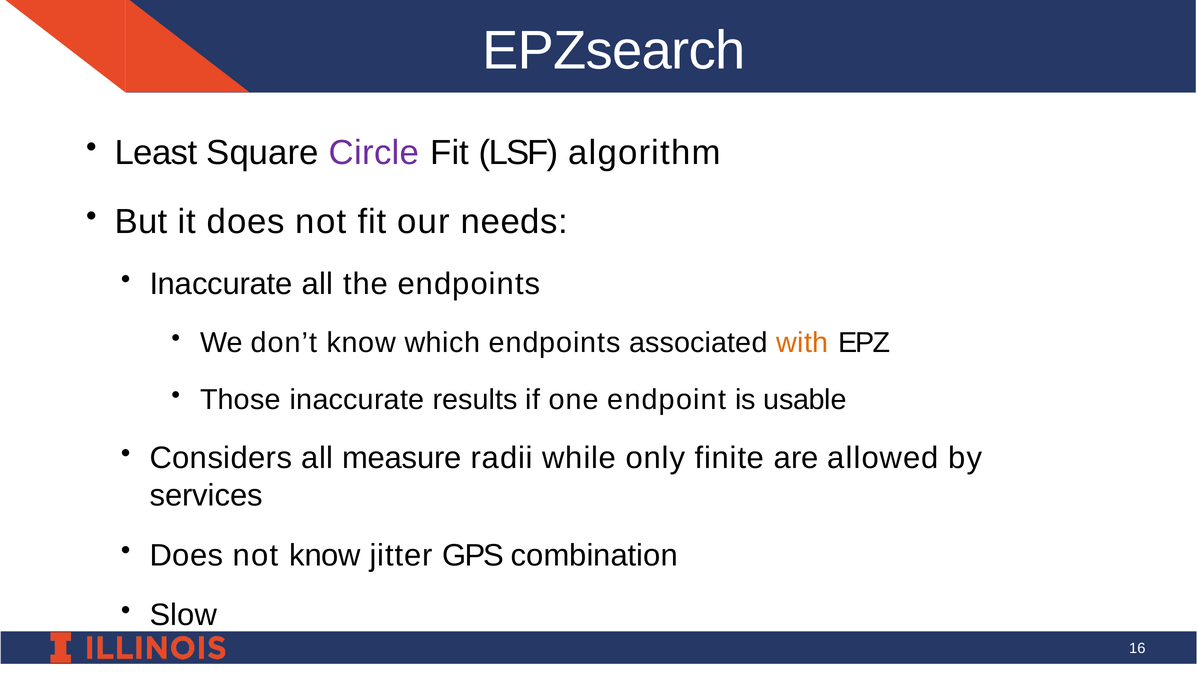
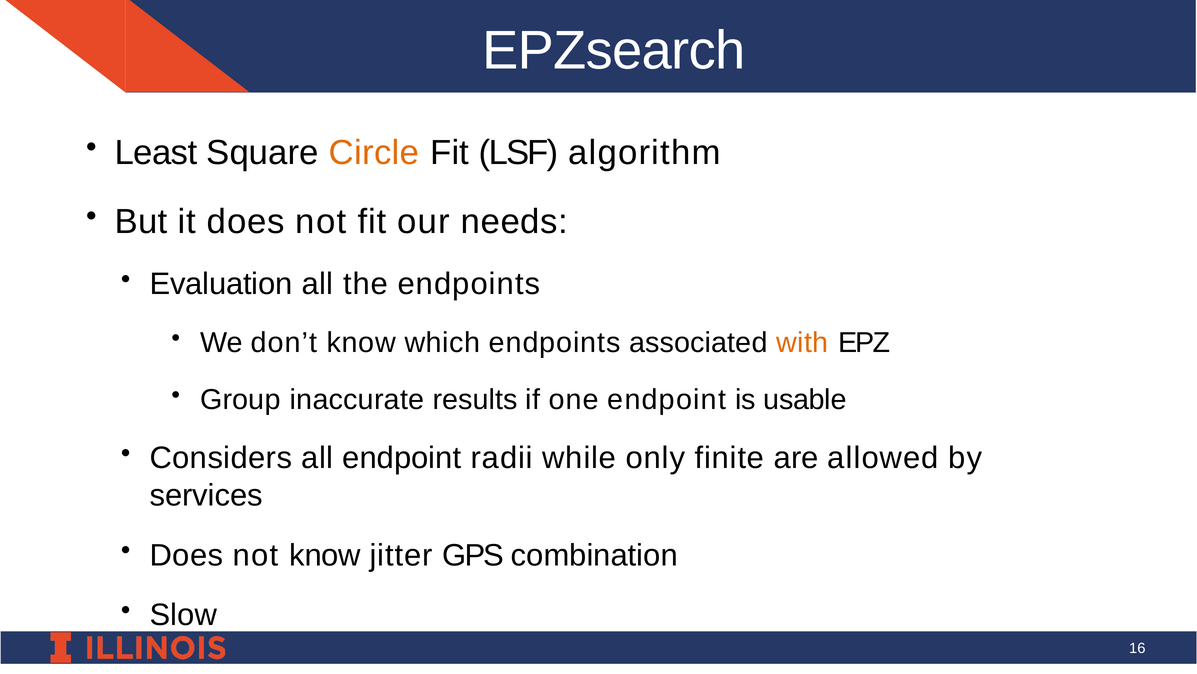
Circle colour: purple -> orange (374, 152)
Inaccurate: Inaccurate -> Evaluation (221, 284)
Those: Those -> Group (240, 399)
all measure: measure -> endpoint (402, 458)
